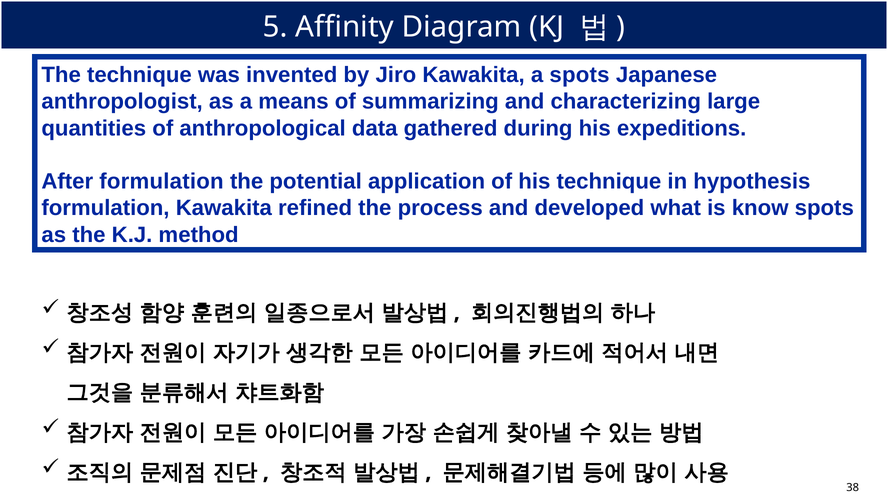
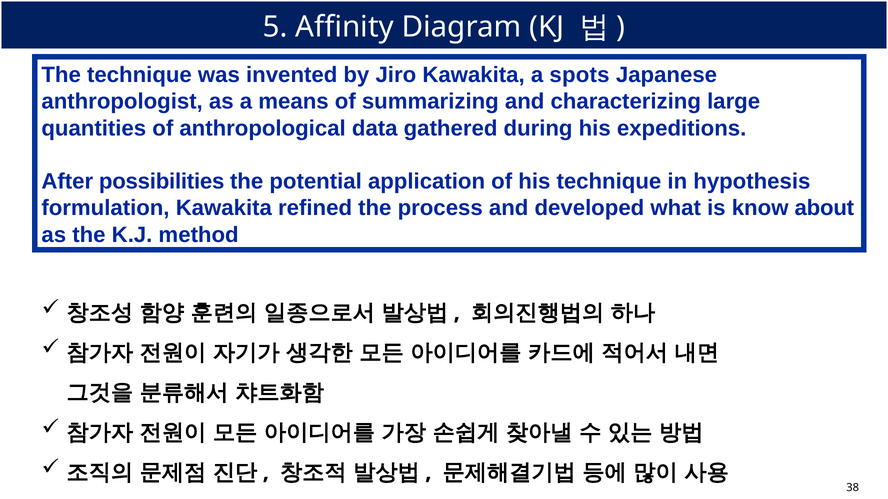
After formulation: formulation -> possibilities (162, 182)
know spots: spots -> about (824, 208)
